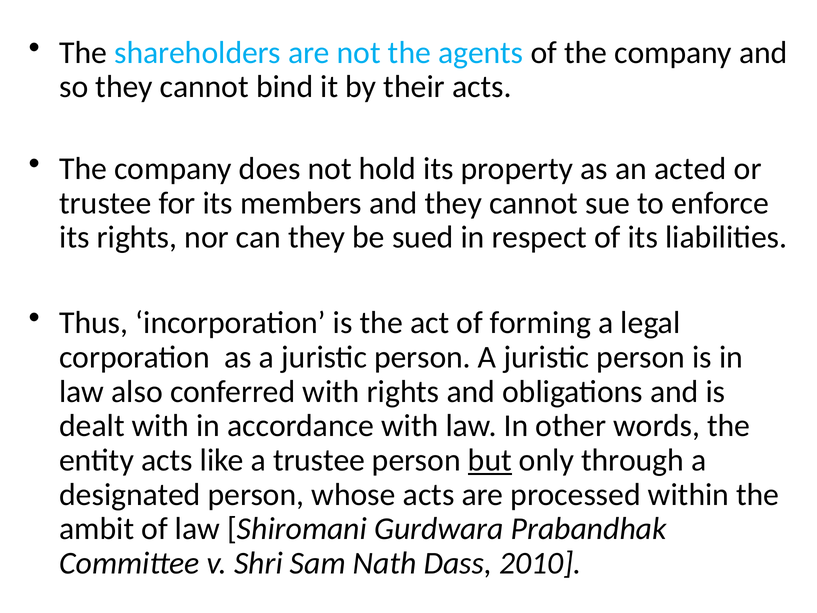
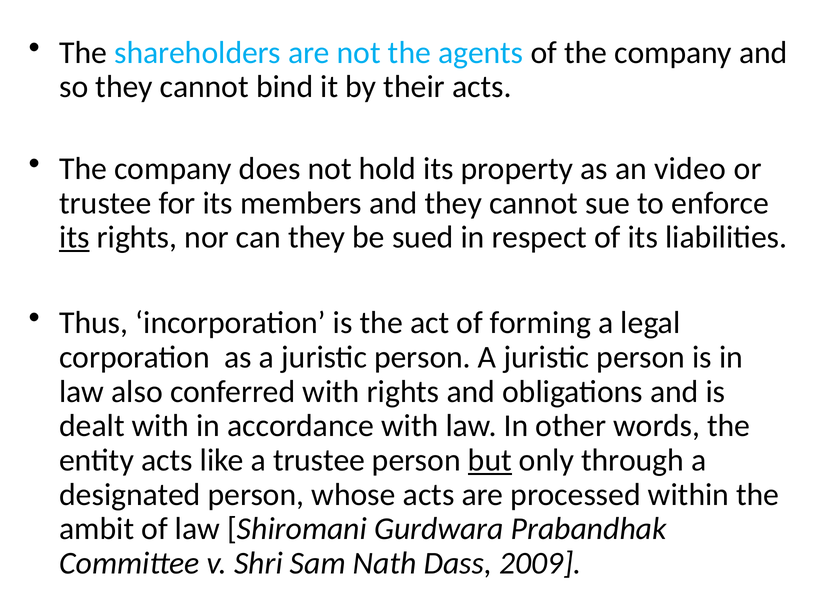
acted: acted -> video (690, 169)
its underline: none -> present (74, 237)
2010: 2010 -> 2009 (540, 563)
